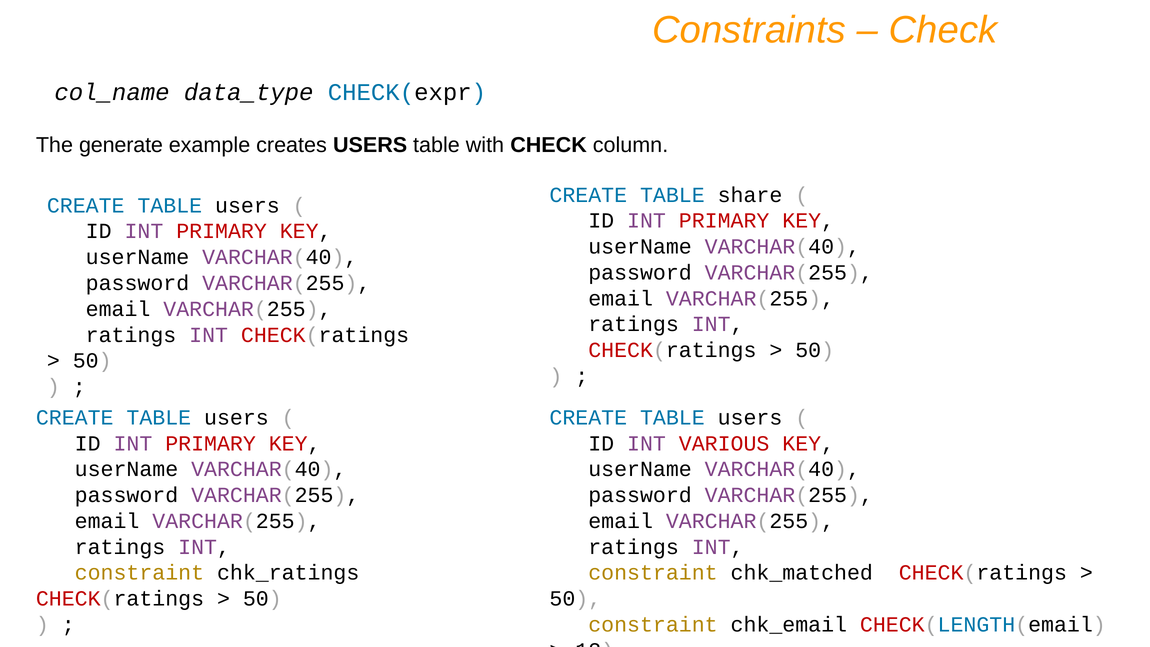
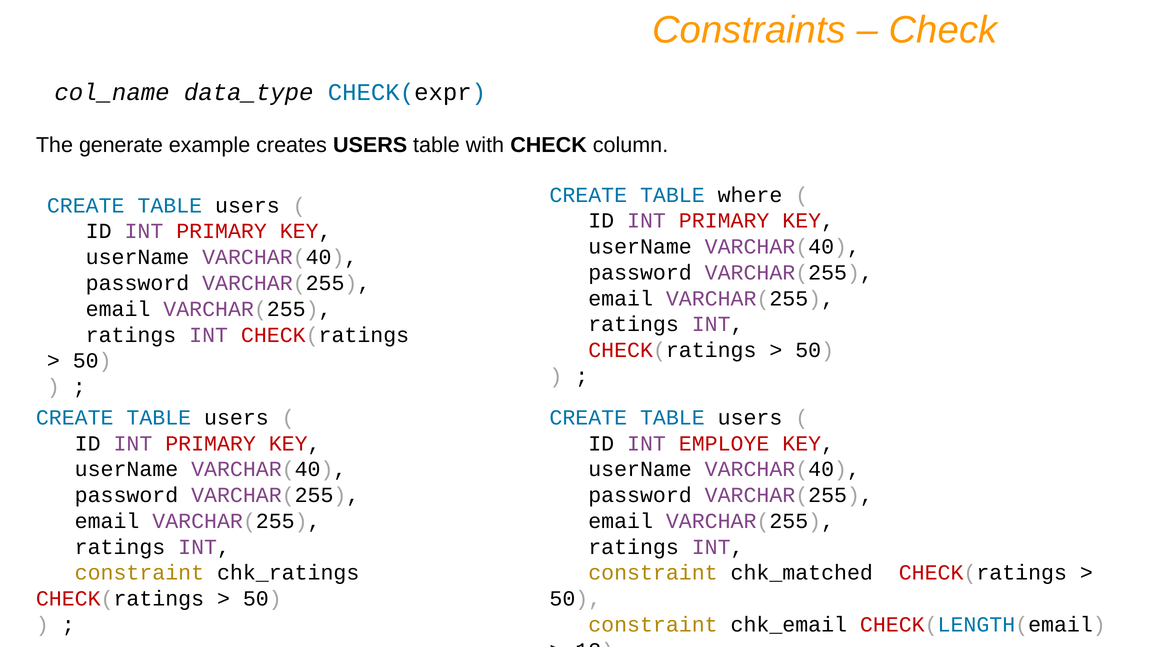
share: share -> where (750, 195)
VARIOUS: VARIOUS -> EMPLOYE (724, 443)
